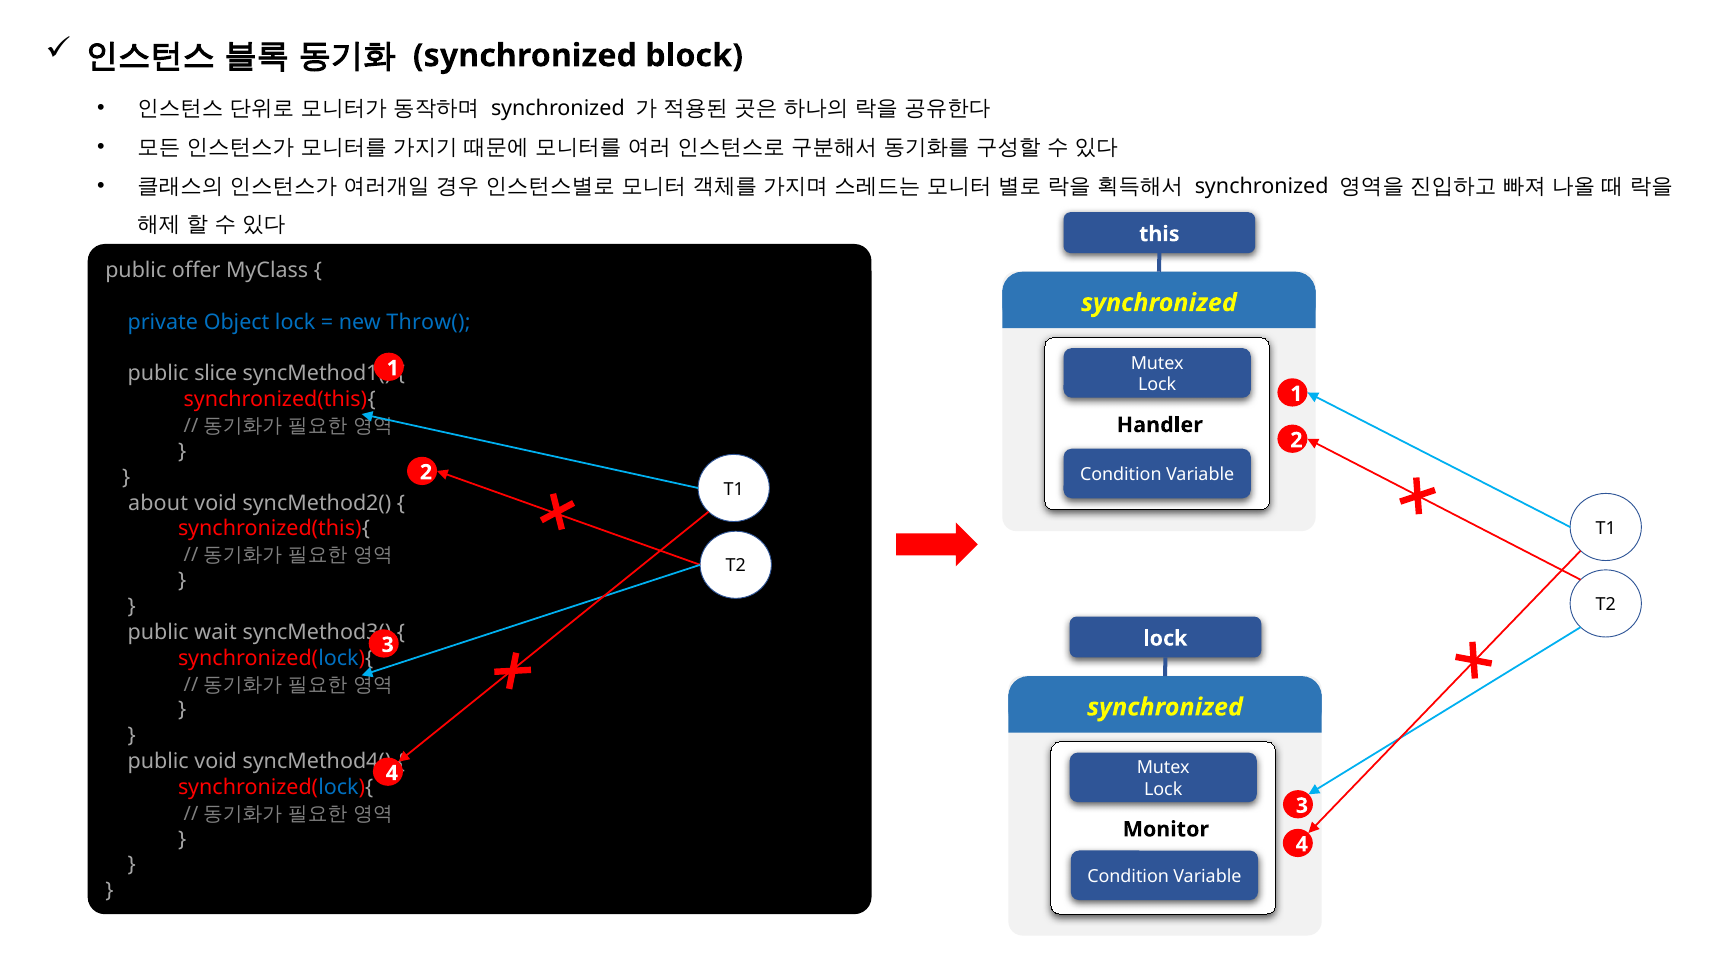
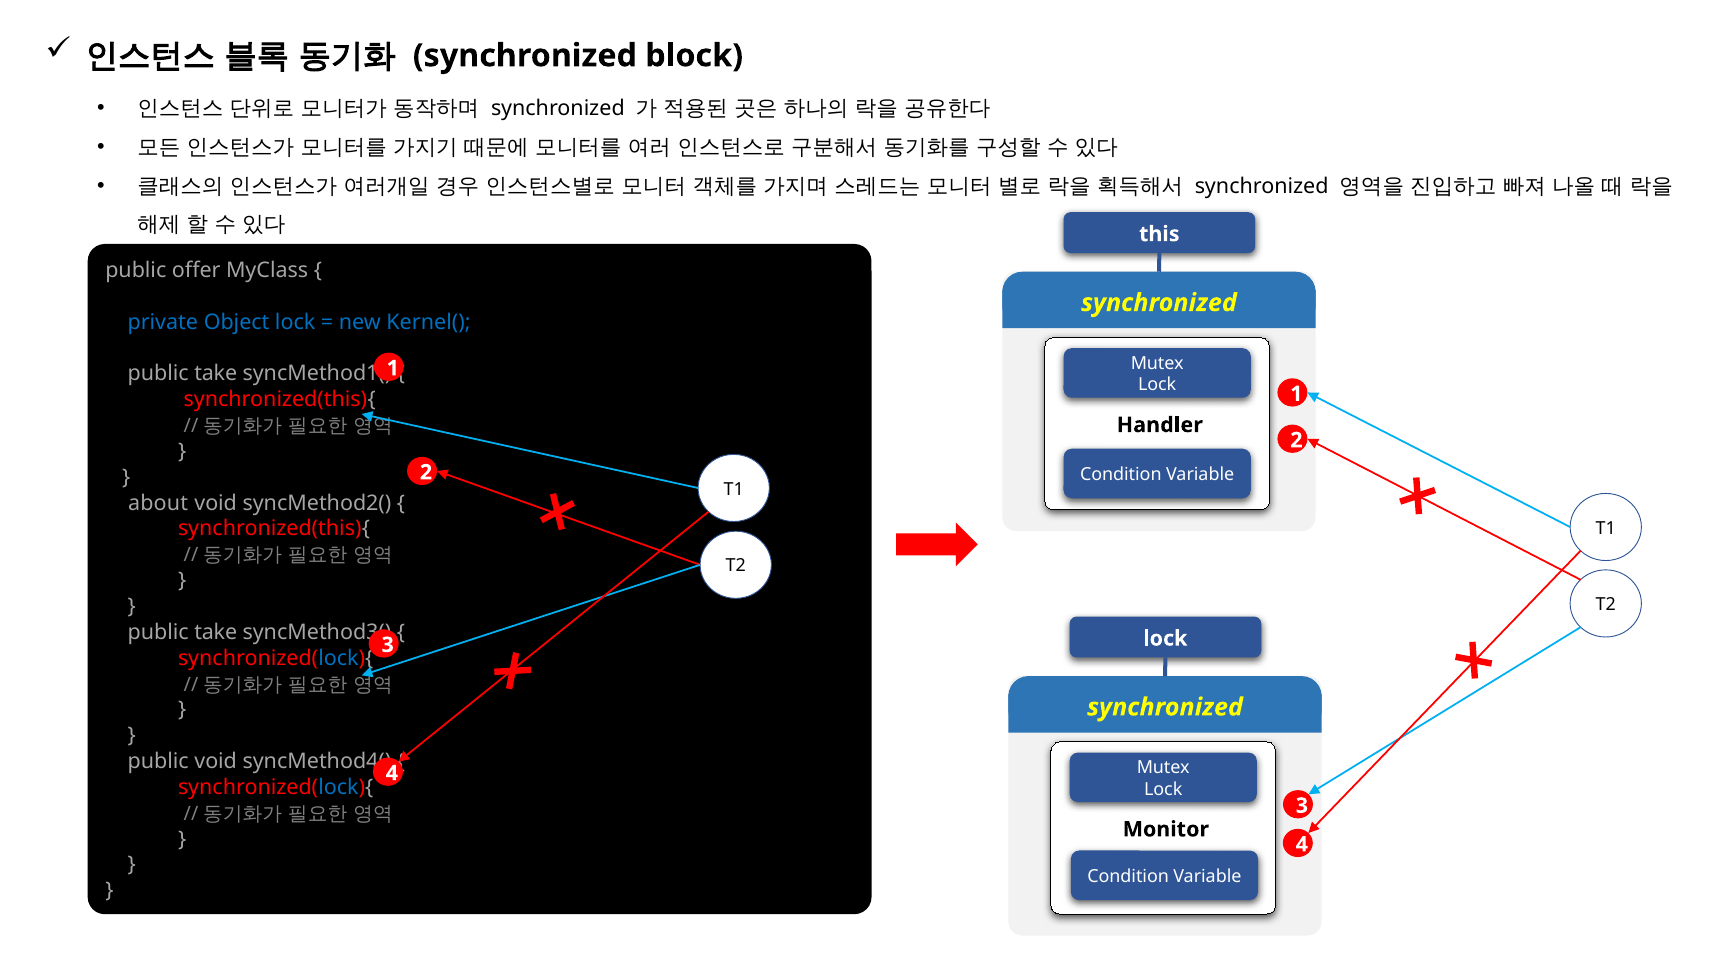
Throw(: Throw( -> Kernel( (429, 322)
slice: slice -> take (216, 374)
wait: wait -> take (216, 632)
